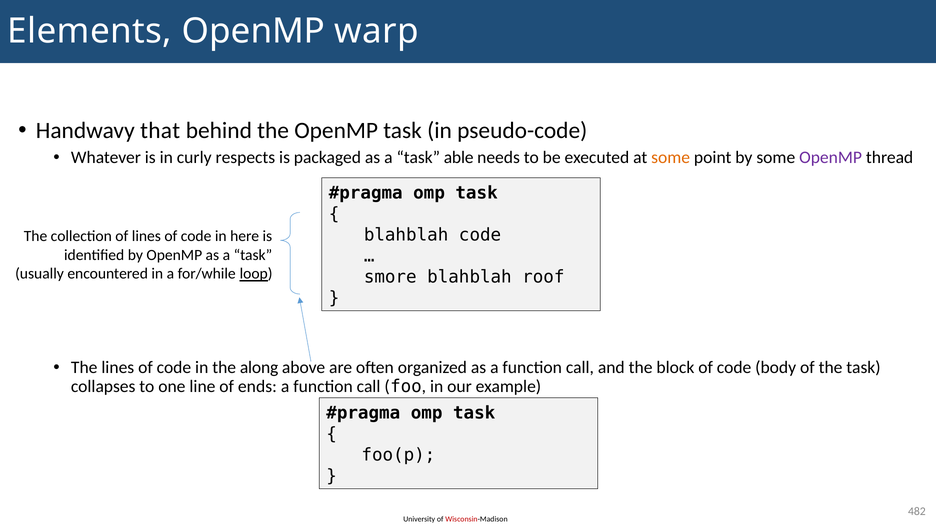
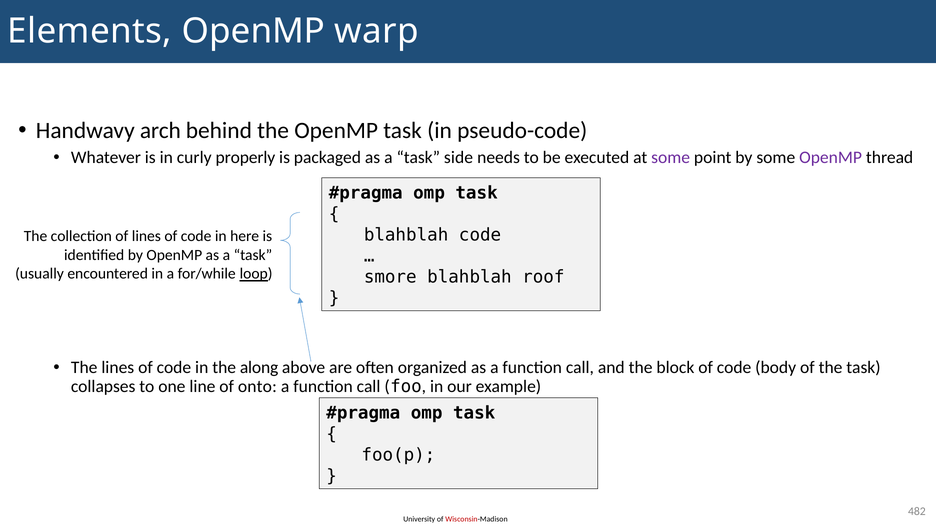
that: that -> arch (160, 131)
respects: respects -> properly (245, 158)
able: able -> side (459, 158)
some colour: orange -> purple (671, 158)
ends: ends -> onto (257, 387)
